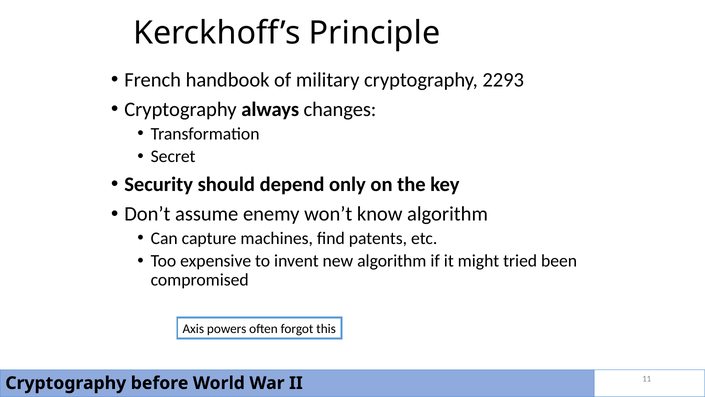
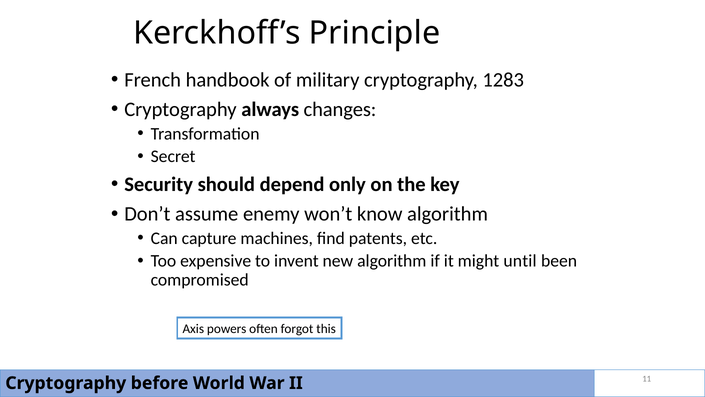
2293: 2293 -> 1283 (503, 80)
tried: tried -> until (520, 261)
